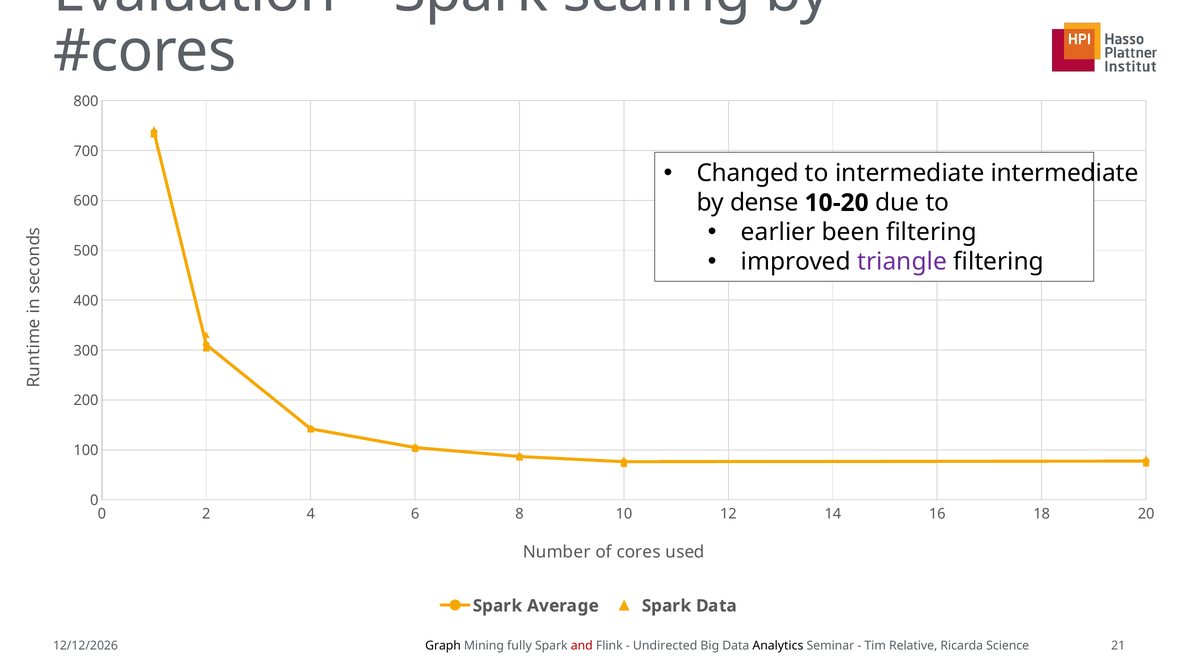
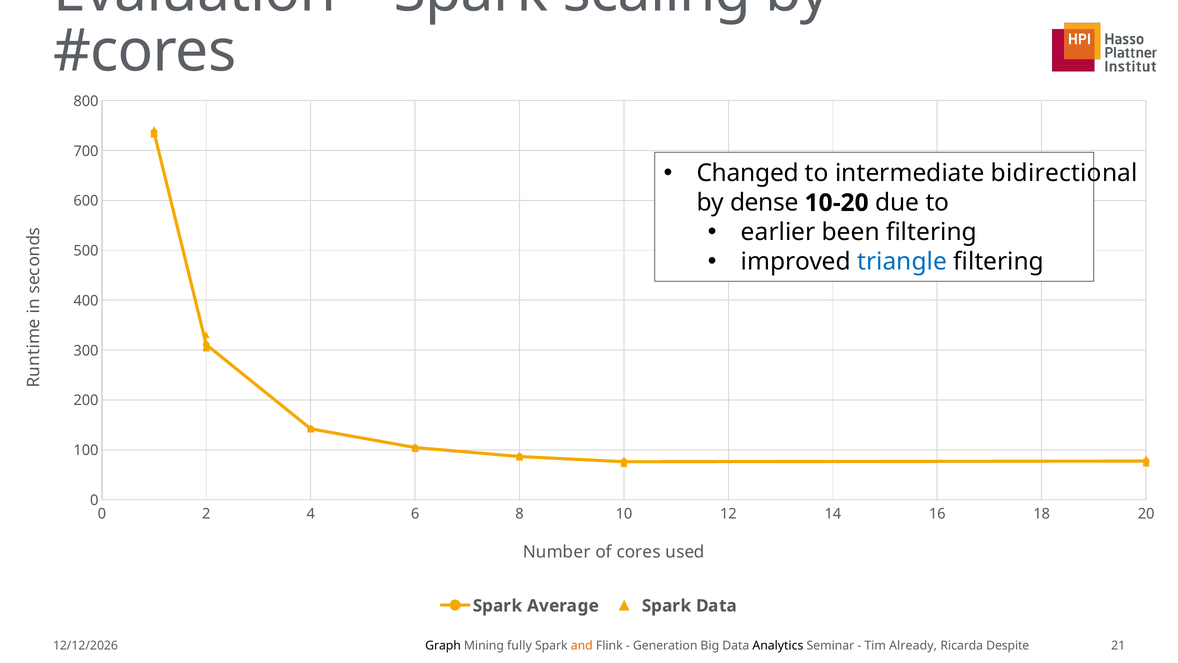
intermediate intermediate: intermediate -> bidirectional (1064, 173)
triangle colour: purple -> blue (902, 262)
and colour: red -> orange (582, 645)
Undirected: Undirected -> Generation (665, 645)
Relative: Relative -> Already (913, 645)
Science: Science -> Despite (1008, 645)
